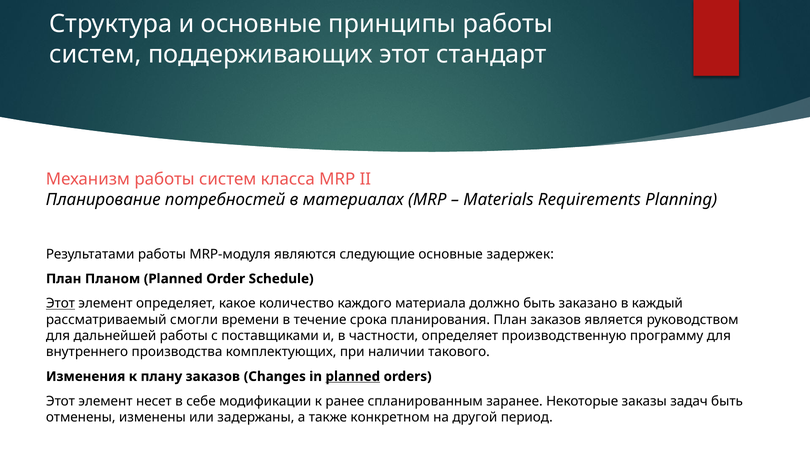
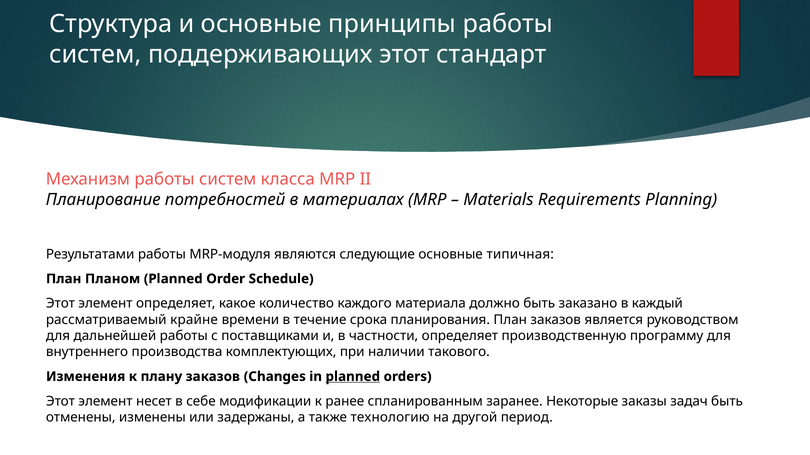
задержек: задержек -> типичная (520, 255)
Этот underline: present -> none (60, 304)
смогли: смогли -> крайне (194, 320)
конкретном: конкретном -> технологию (390, 418)
